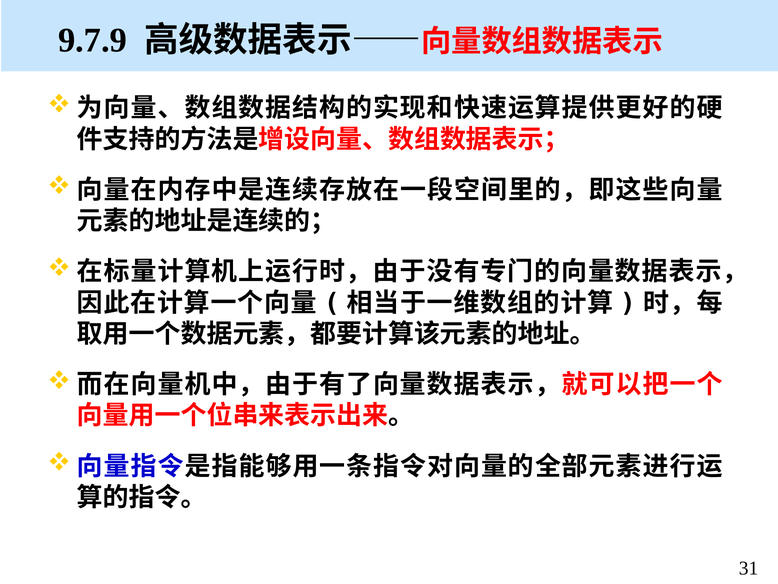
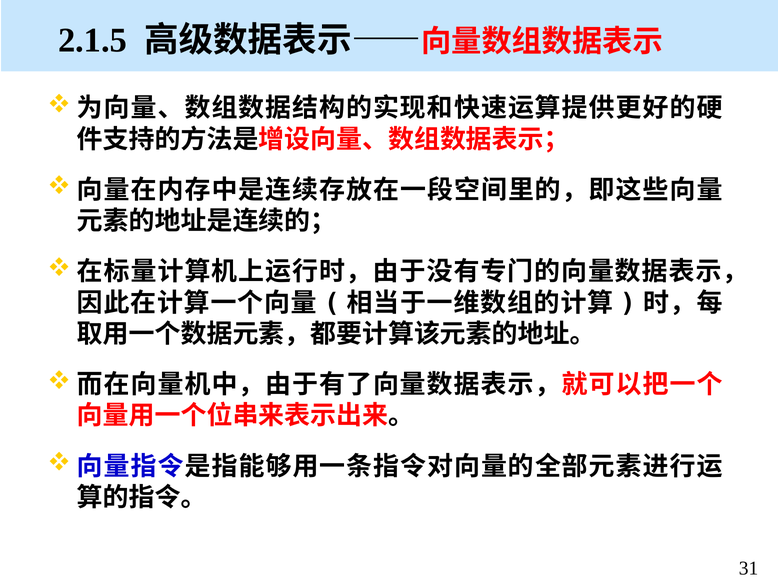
9.7.9: 9.7.9 -> 2.1.5 (93, 40)
